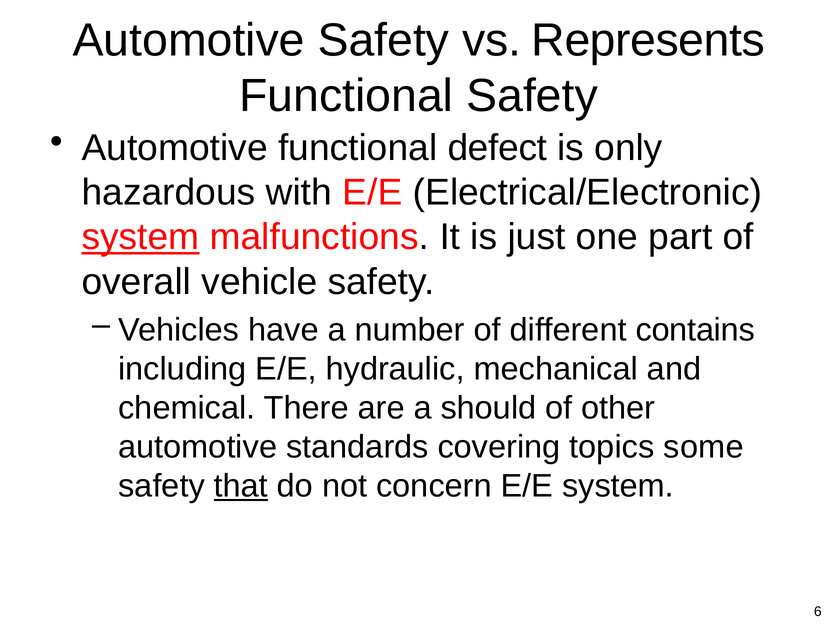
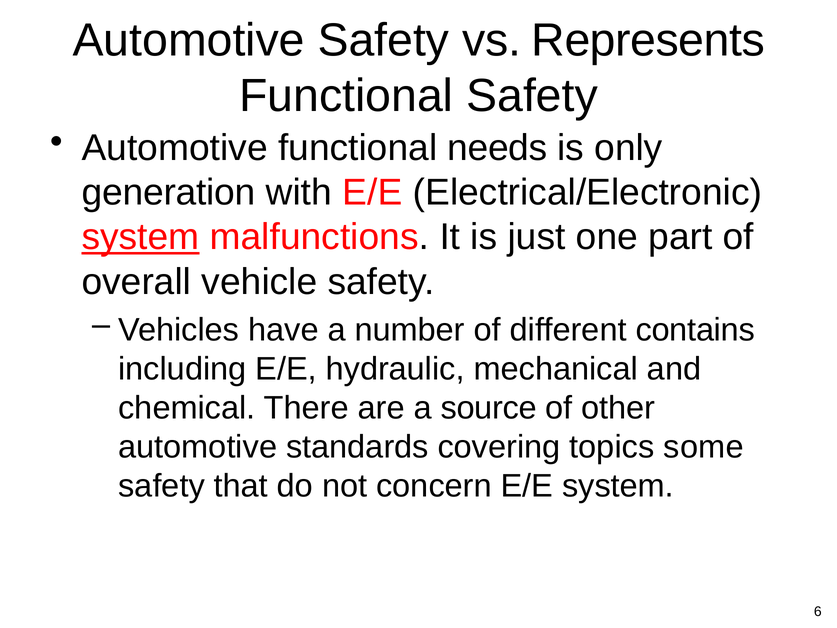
defect: defect -> needs (497, 148)
hazardous: hazardous -> generation (169, 192)
should: should -> source (489, 408)
that underline: present -> none (241, 486)
